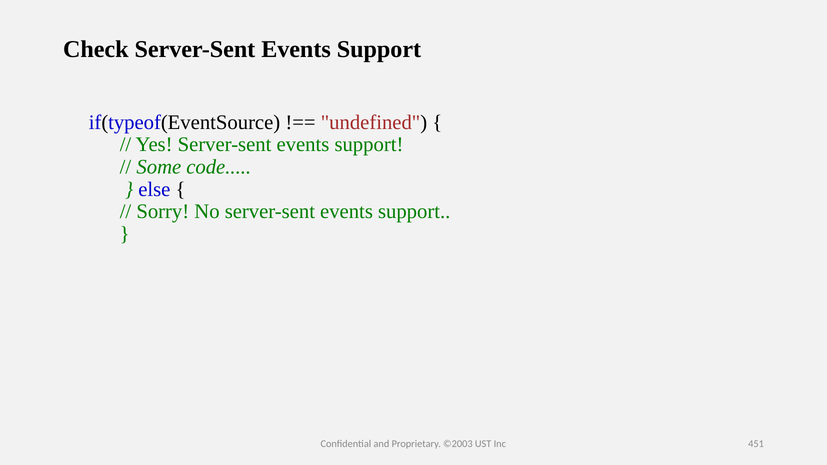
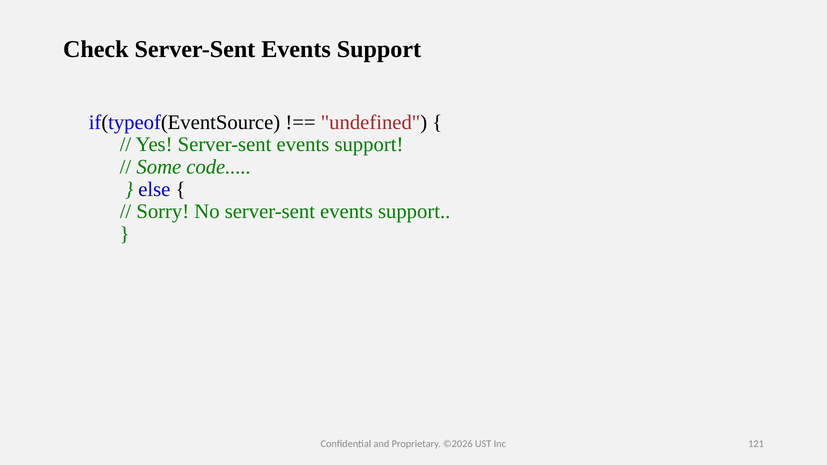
©2003: ©2003 -> ©2026 (458, 444)
451: 451 -> 121 (756, 444)
